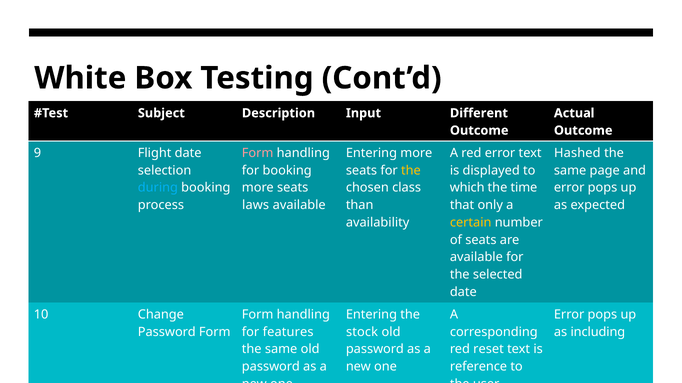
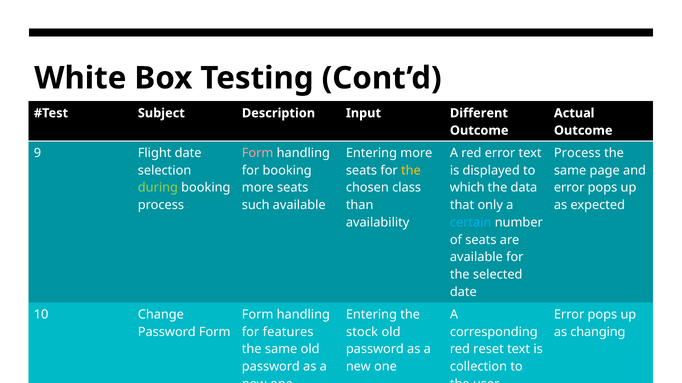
Hashed: Hashed -> Process (577, 153)
during colour: light blue -> light green (158, 188)
time: time -> data (524, 188)
laws: laws -> such (256, 205)
certain colour: yellow -> light blue (471, 223)
including: including -> changing (598, 332)
reference: reference -> collection (478, 367)
